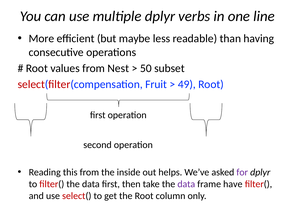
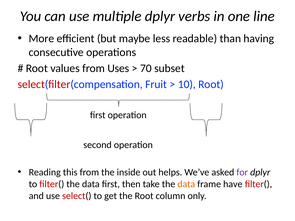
Nest: Nest -> Uses (118, 68)
50: 50 -> 70 (146, 68)
49: 49 -> 10 (187, 84)
data colour: purple -> orange (186, 184)
